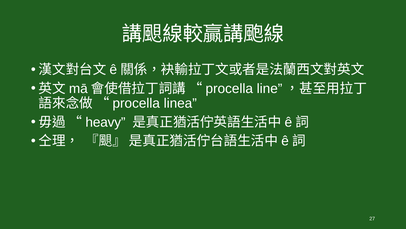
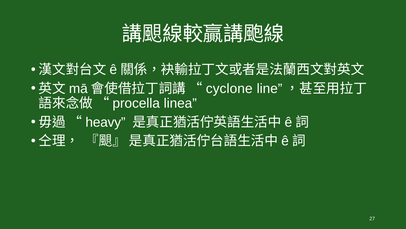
procella: procella -> cyclone (229, 88)
